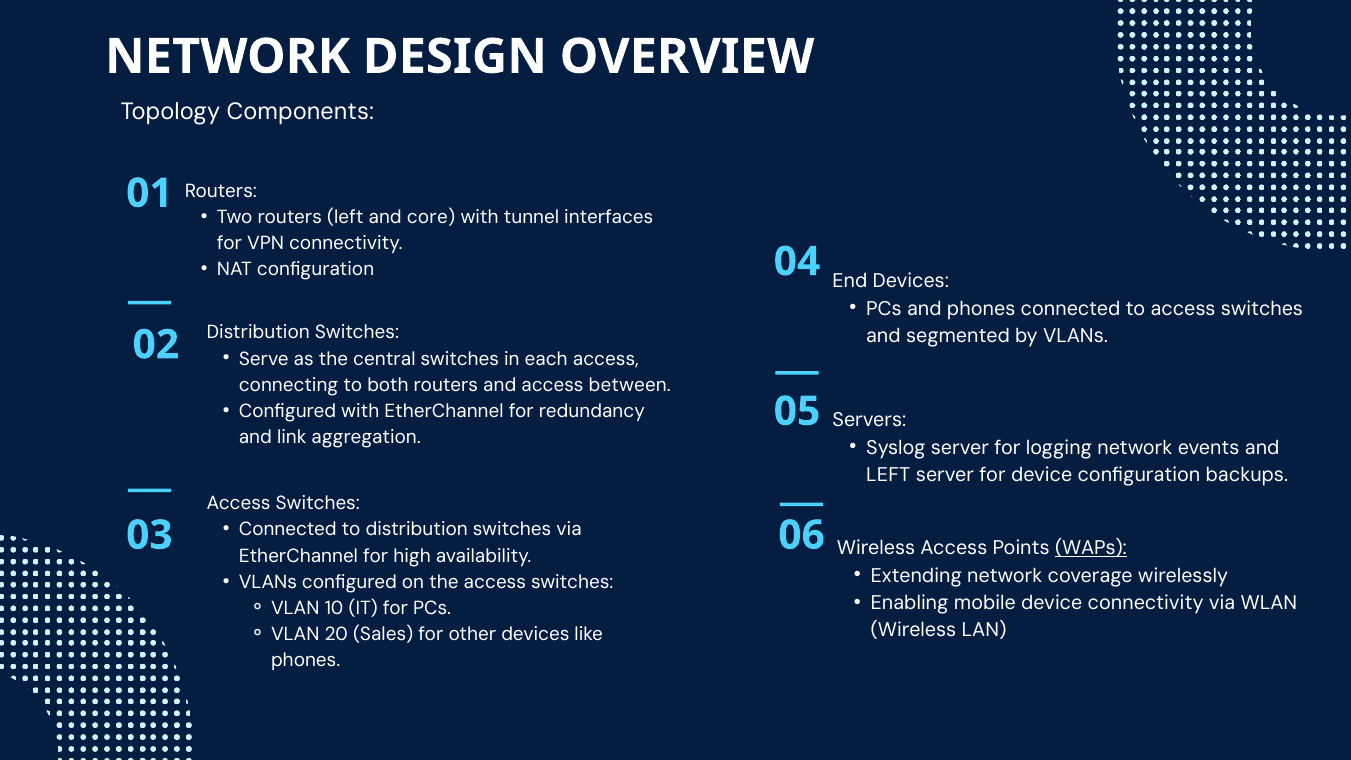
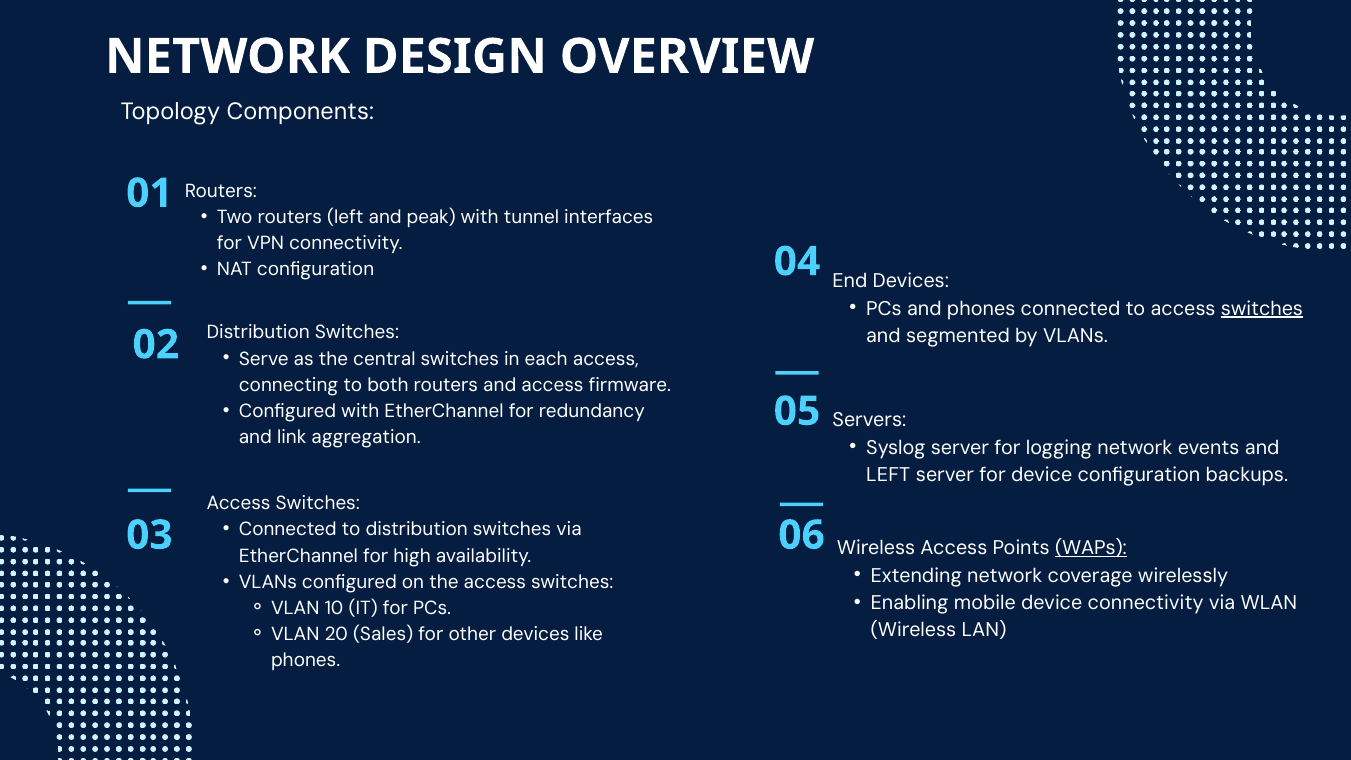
core: core -> peak (431, 217)
switches underline: none -> present (1262, 308)
between: between -> firmware (630, 385)
